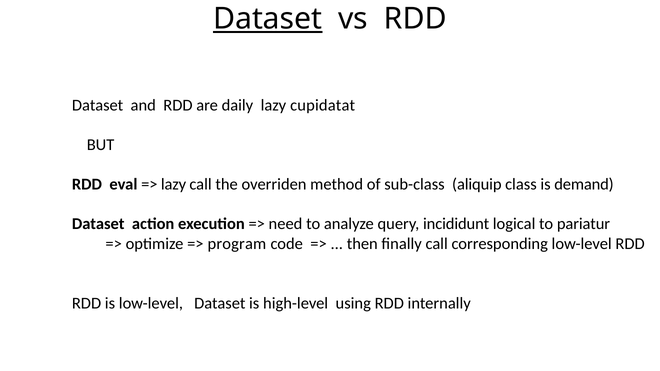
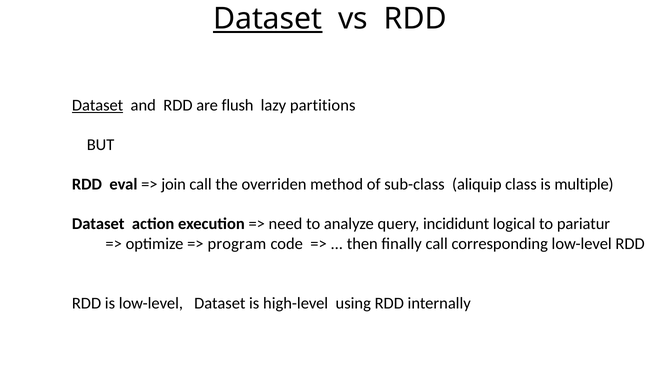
Dataset underline: none -> present (98, 105)
daily: daily -> flush (238, 105)
cupidatat: cupidatat -> partitions (323, 105)
lazy: lazy -> join (174, 185)
demand: demand -> multiple (584, 185)
